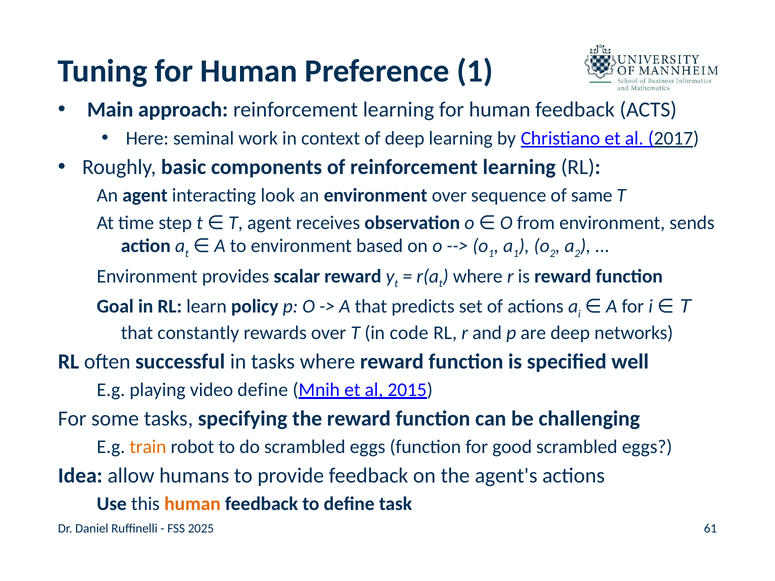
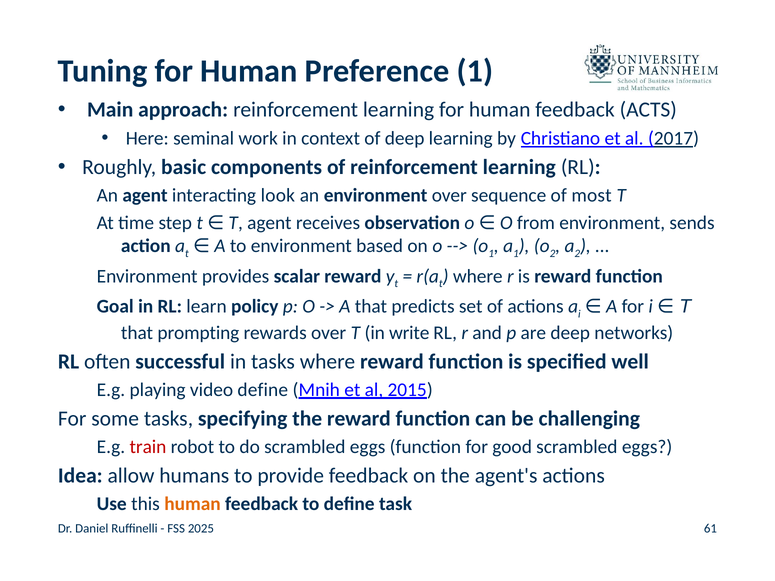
same: same -> most (592, 196)
constantly: constantly -> prompting (198, 333)
code: code -> write (409, 333)
train colour: orange -> red (148, 447)
